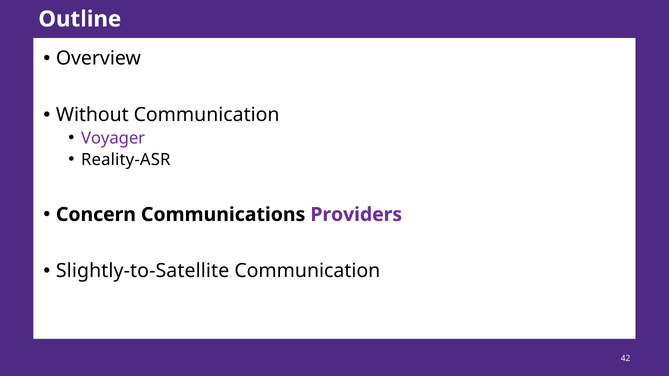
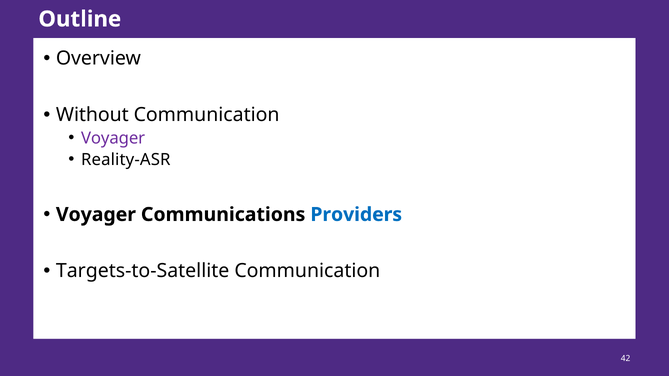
Concern: Concern -> Voyager (96, 215)
Providers colour: purple -> blue (356, 215)
Slightly-to-Satellite: Slightly-to-Satellite -> Targets-to-Satellite (143, 271)
